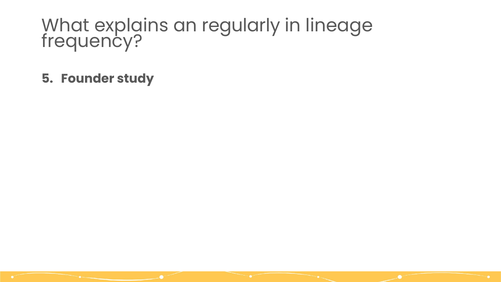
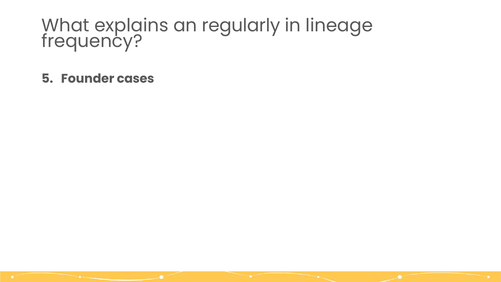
study: study -> cases (136, 79)
